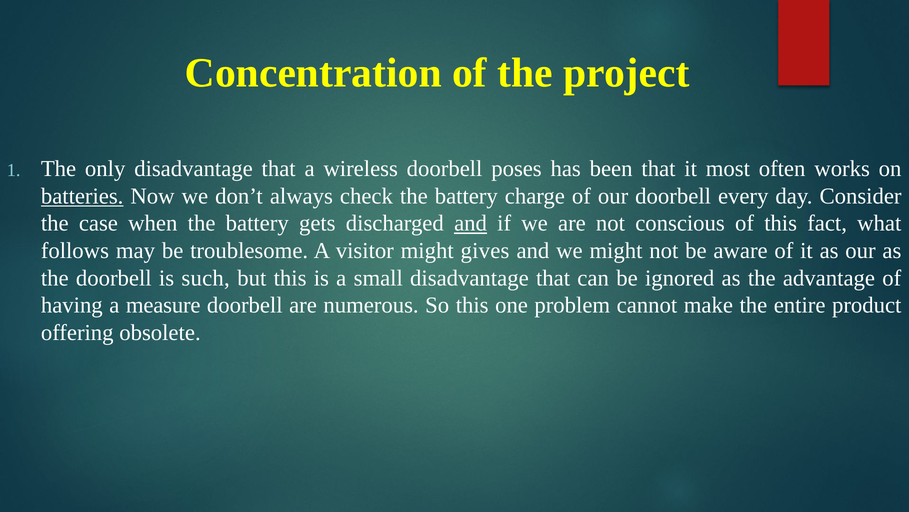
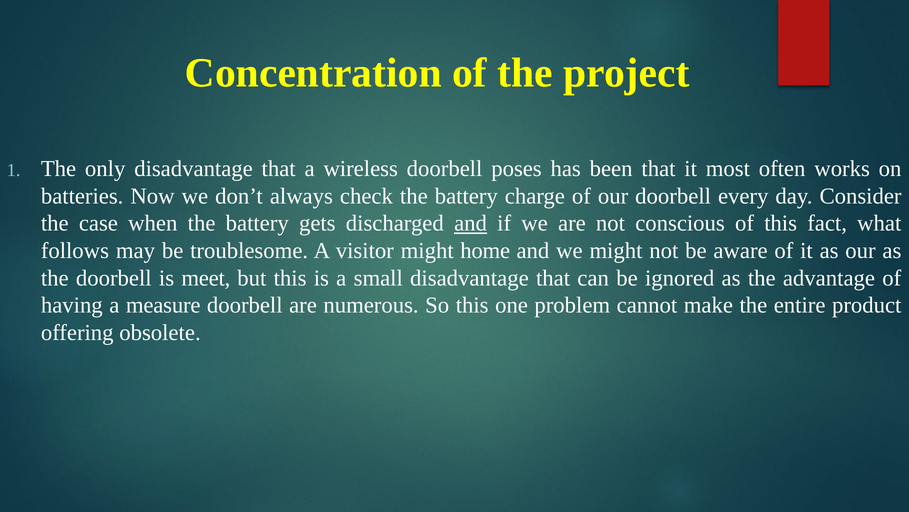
batteries underline: present -> none (82, 196)
gives: gives -> home (485, 250)
such: such -> meet (206, 278)
